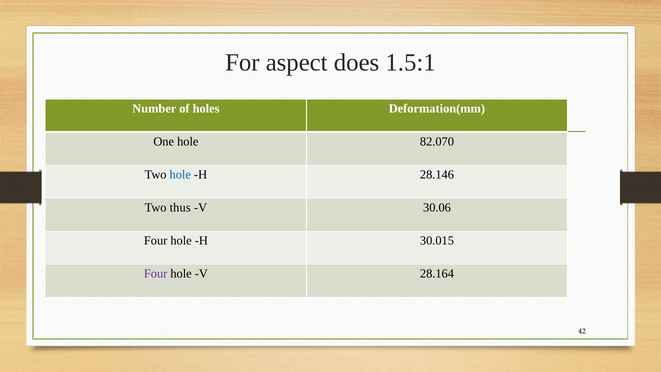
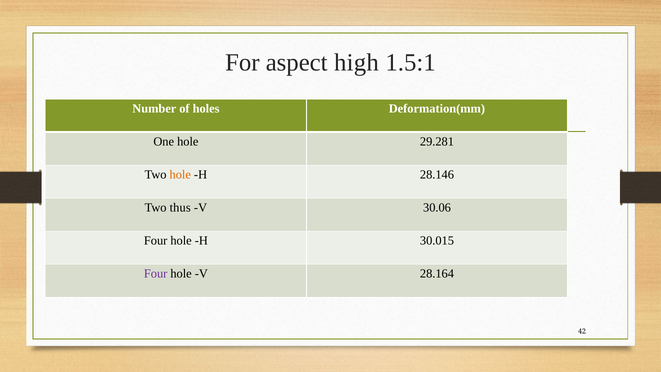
does: does -> high (356, 63)
82.070: 82.070 -> 29.281 (437, 141)
hole colour: blue -> orange (180, 175)
